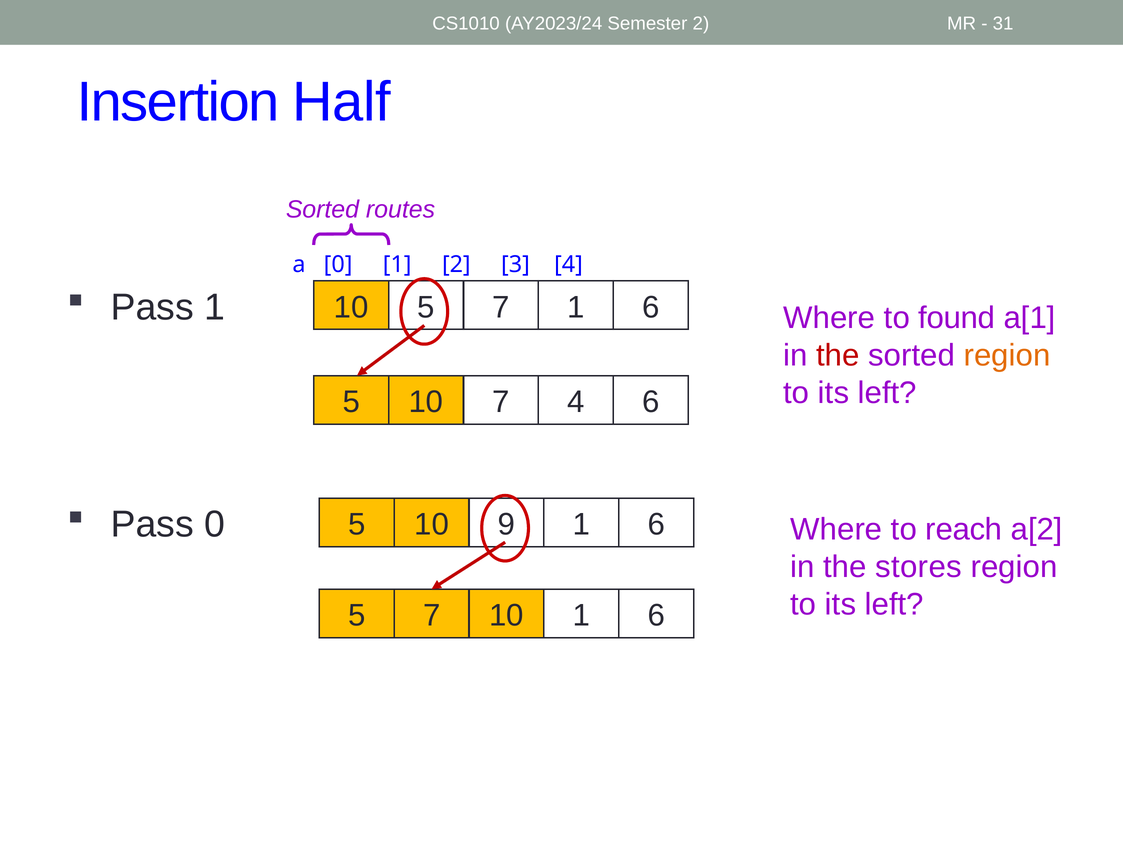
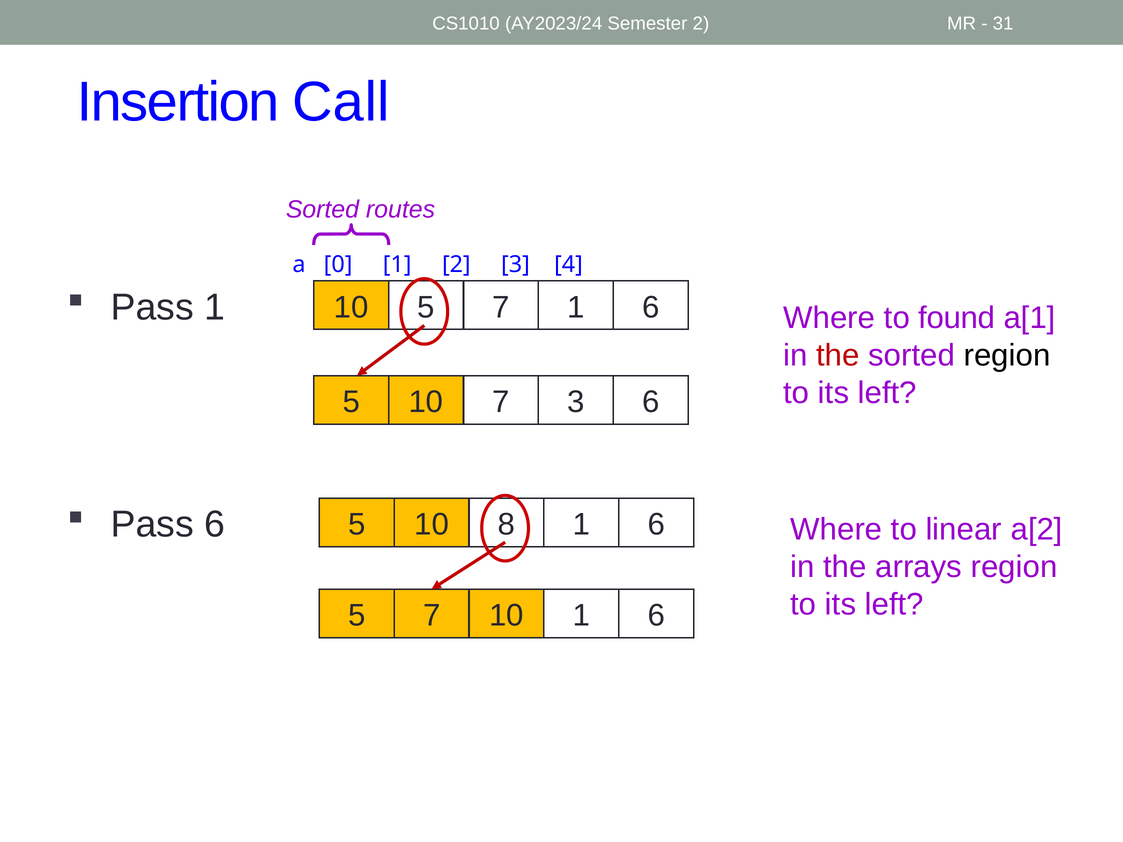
Half: Half -> Call (341, 102)
region colour: orange -> black (1007, 356)
7 4: 4 -> 3 (576, 402)
Pass 0: 0 -> 6 (215, 525)
9: 9 -> 8 (507, 525)
reach: reach -> linear (964, 530)
stores: stores -> arrays (919, 567)
